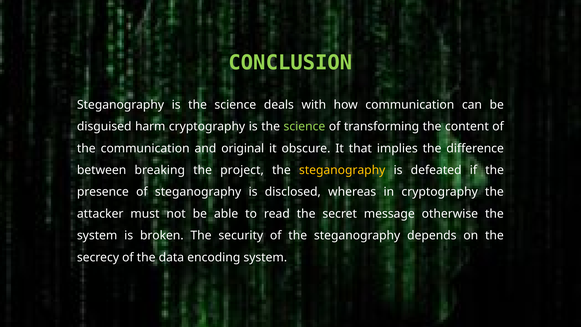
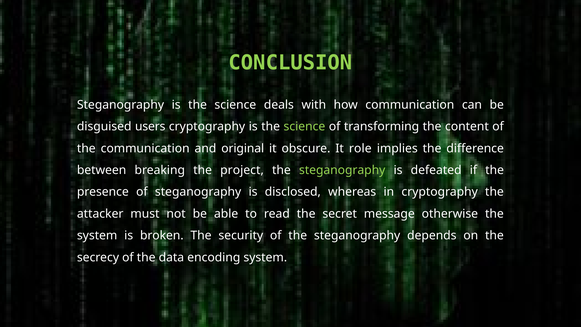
harm: harm -> users (150, 126)
that: that -> role (360, 148)
steganography colour: yellow -> light green (342, 170)
